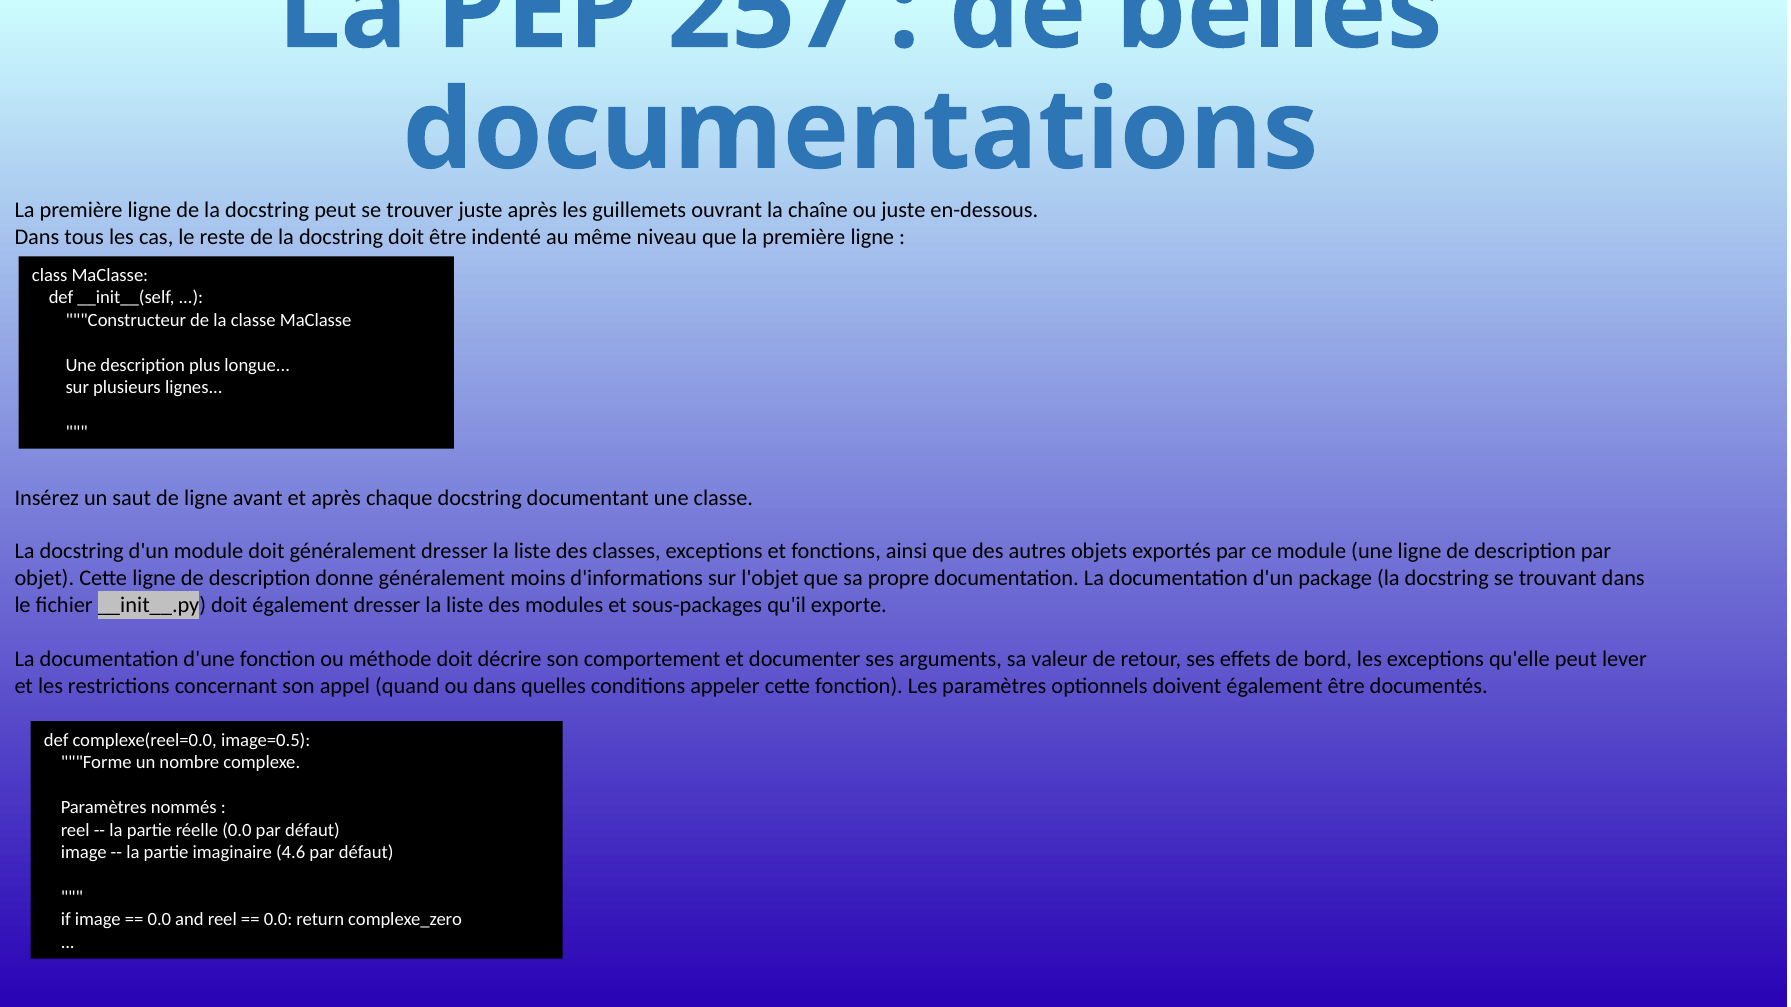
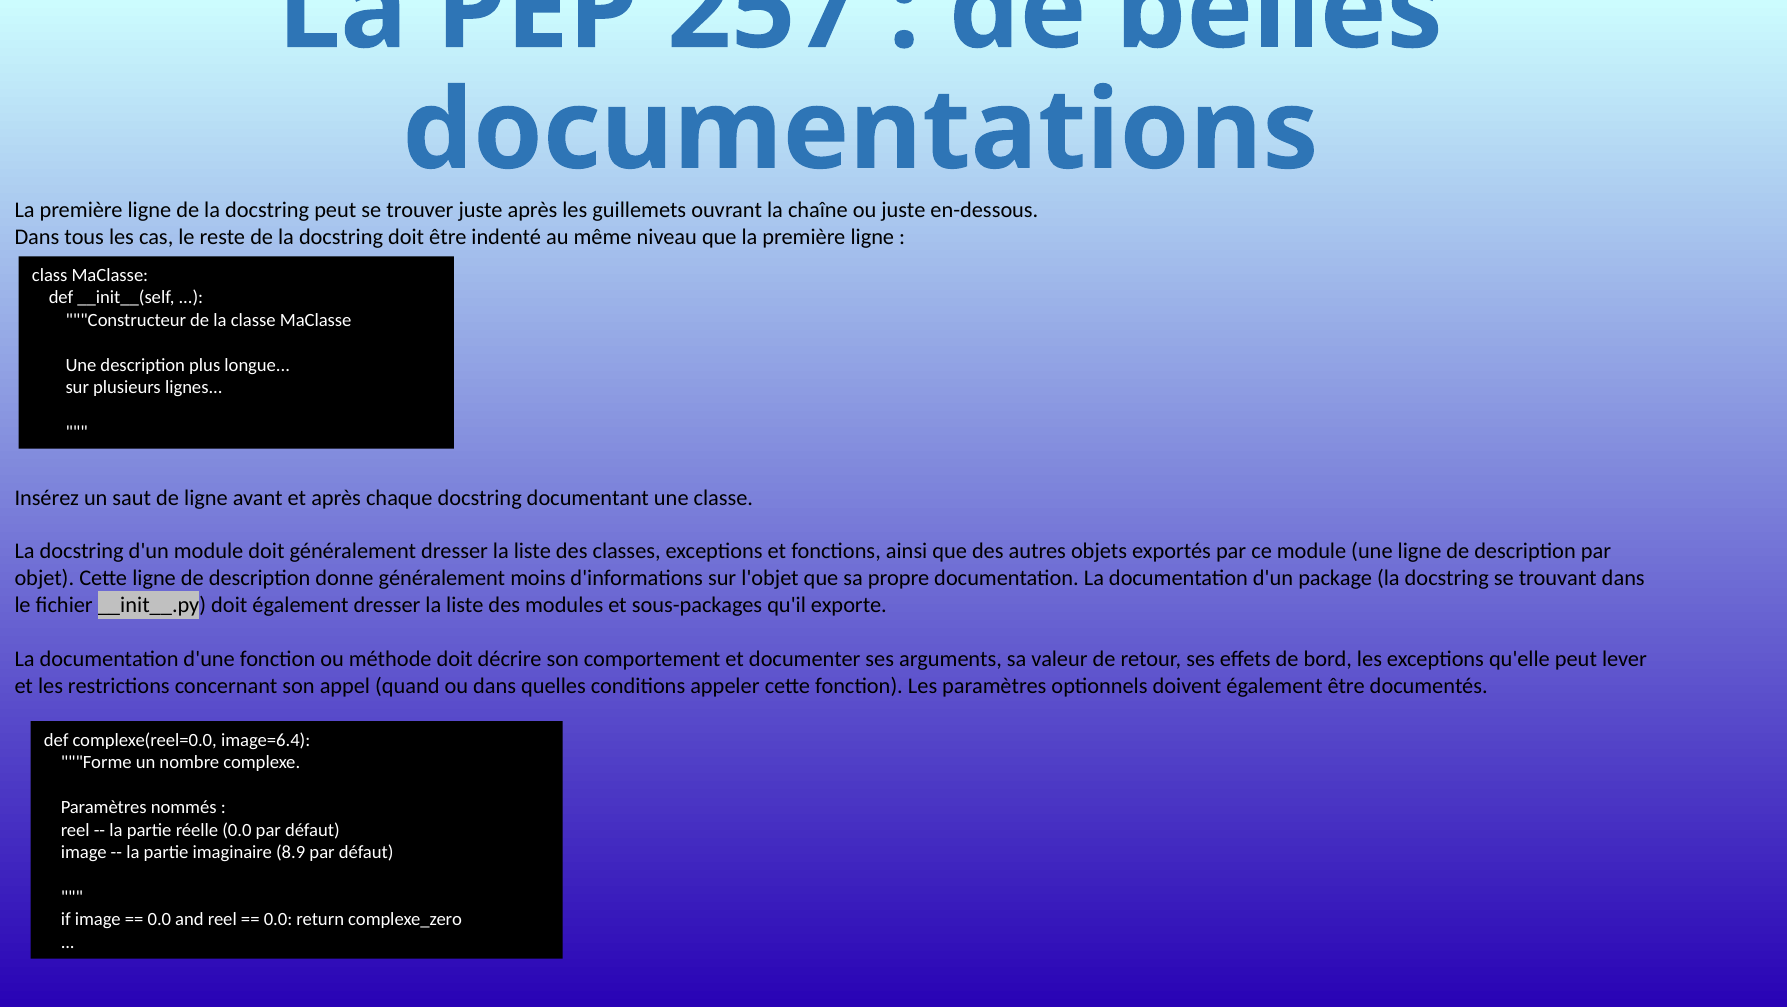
image=0.5: image=0.5 -> image=6.4 (266, 741)
4.6: 4.6 -> 8.9 (291, 853)
